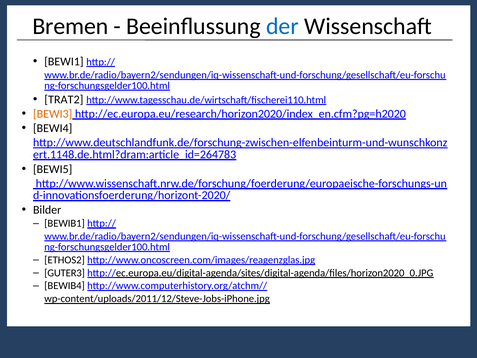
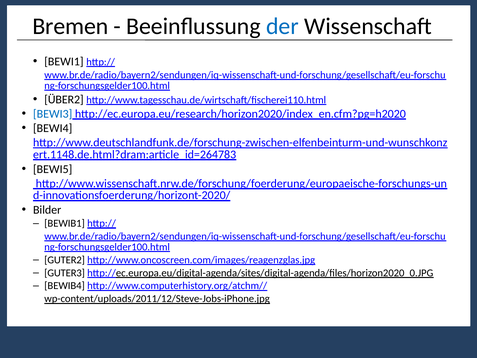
TRAT2: TRAT2 -> ÜBER2 (64, 99)
BEWI3 colour: orange -> blue (53, 114)
ETHOS2: ETHOS2 -> GUTER2 (65, 260)
